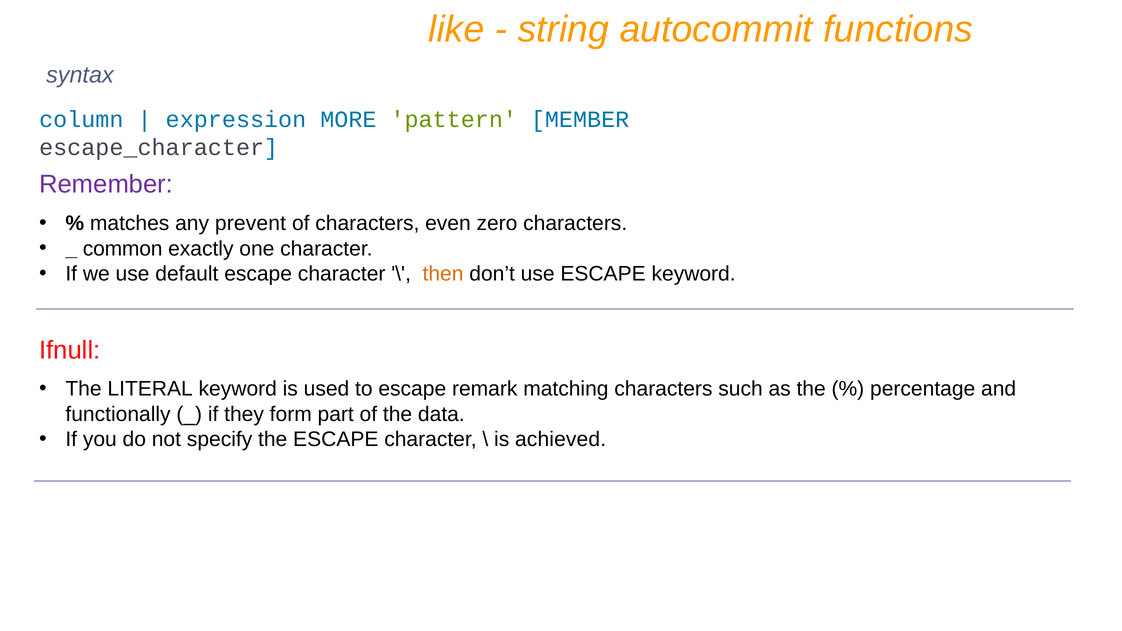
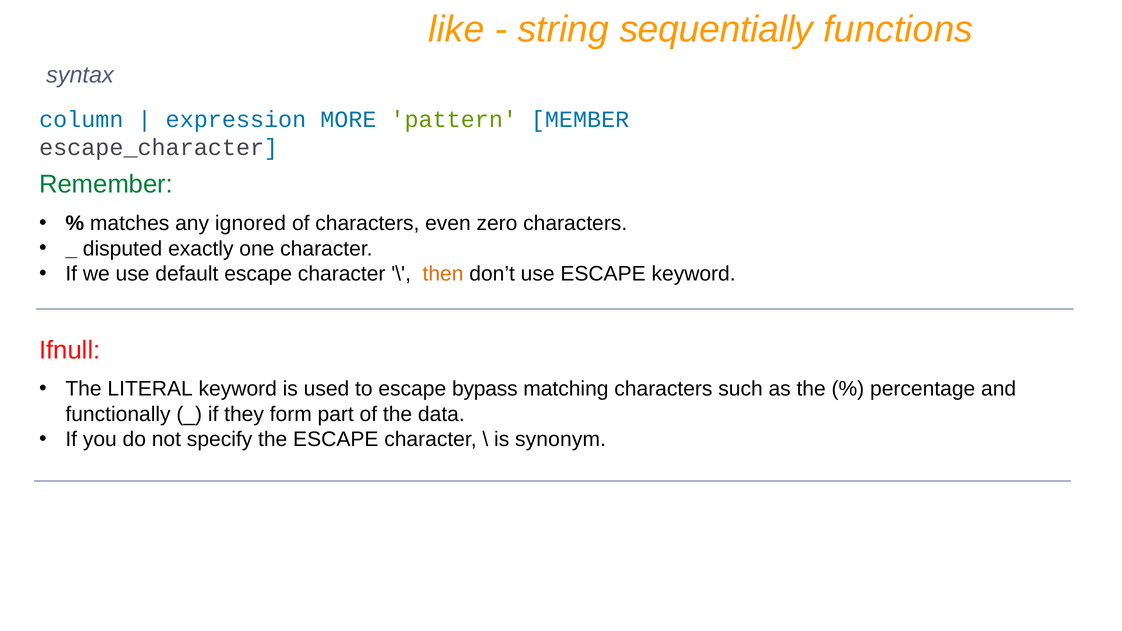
autocommit: autocommit -> sequentially (716, 29)
Remember colour: purple -> green (106, 184)
prevent: prevent -> ignored (250, 223)
common: common -> disputed (123, 249)
remark: remark -> bypass (485, 389)
achieved: achieved -> synonym (561, 440)
